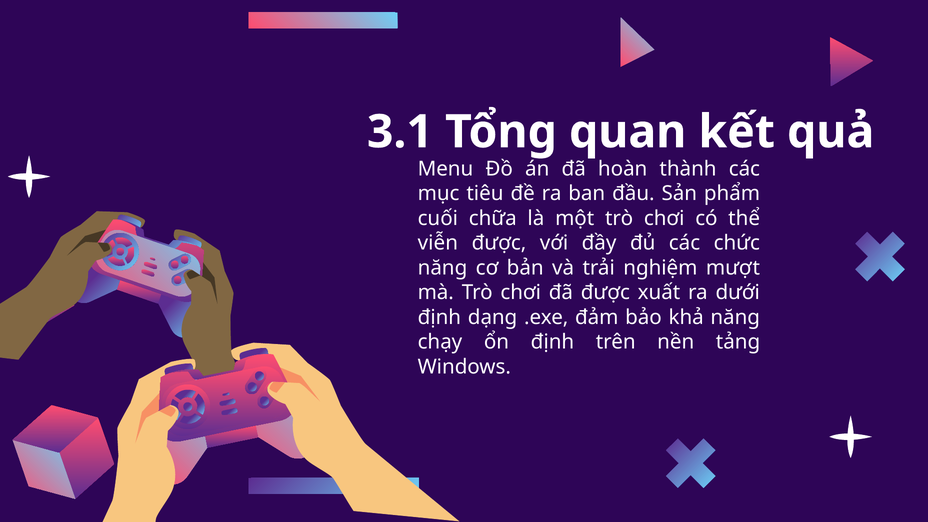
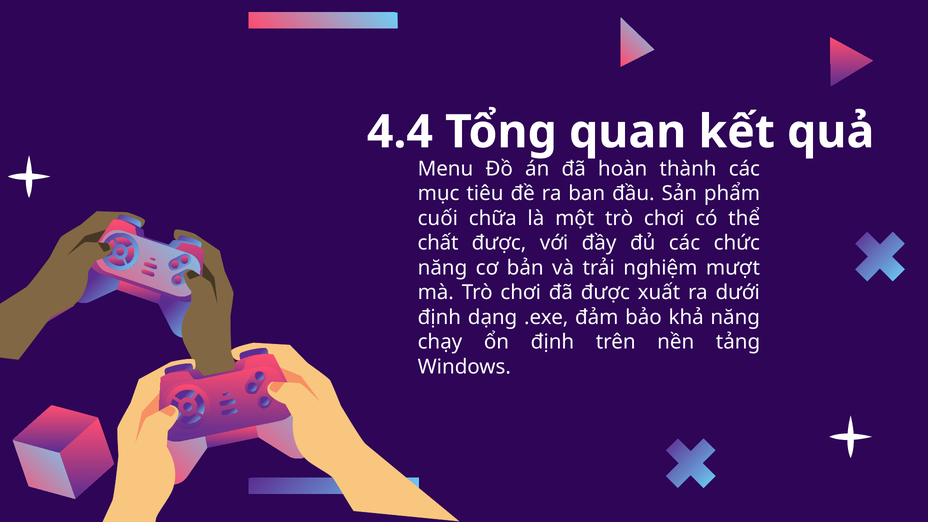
3.1: 3.1 -> 4.4 (400, 132)
viễn: viễn -> chất (438, 243)
